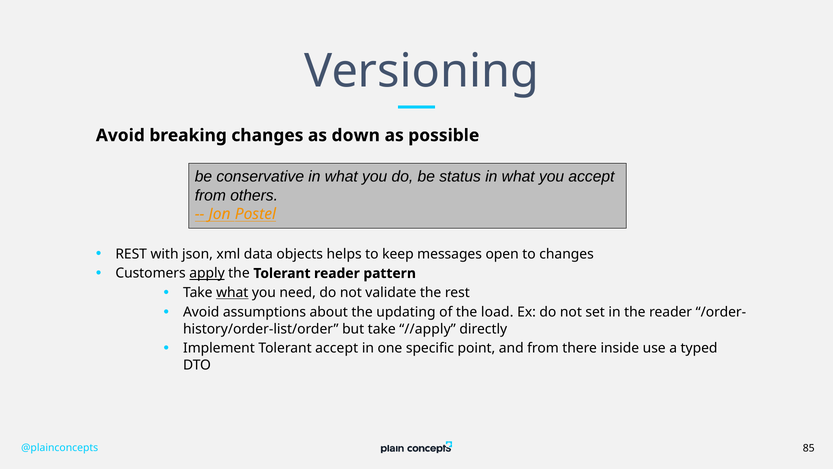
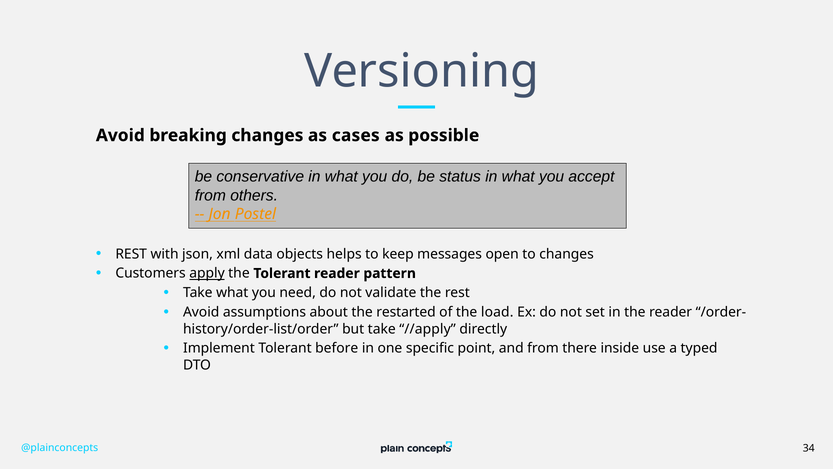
down: down -> cases (356, 135)
what underline: present -> none (232, 293)
updating: updating -> restarted (406, 312)
Tolerant accept: accept -> before (337, 348)
85: 85 -> 34 (809, 448)
